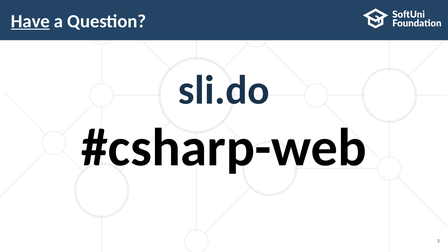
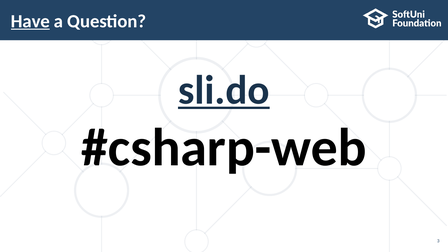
sli.do underline: none -> present (224, 90)
